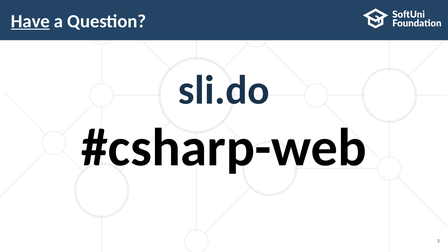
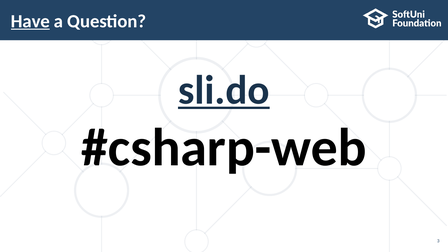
sli.do underline: none -> present (224, 90)
